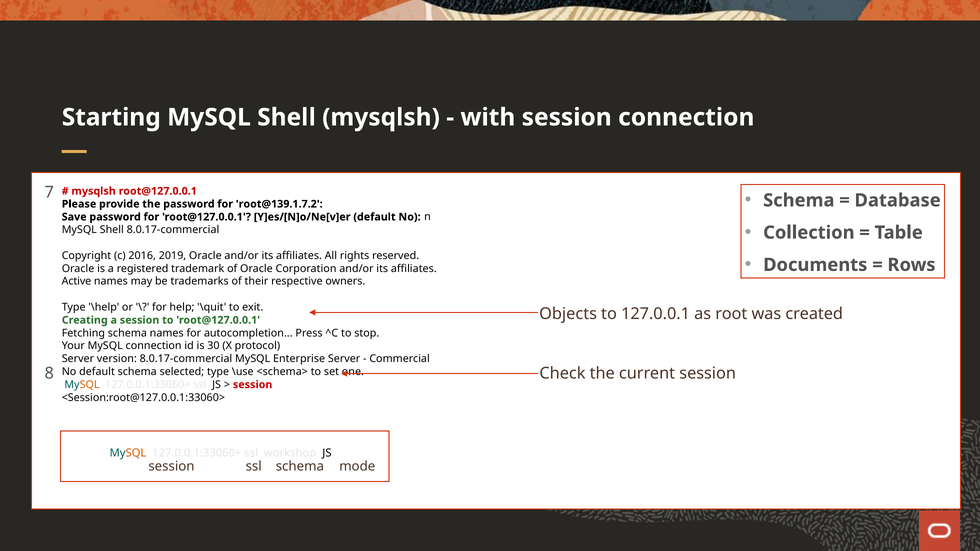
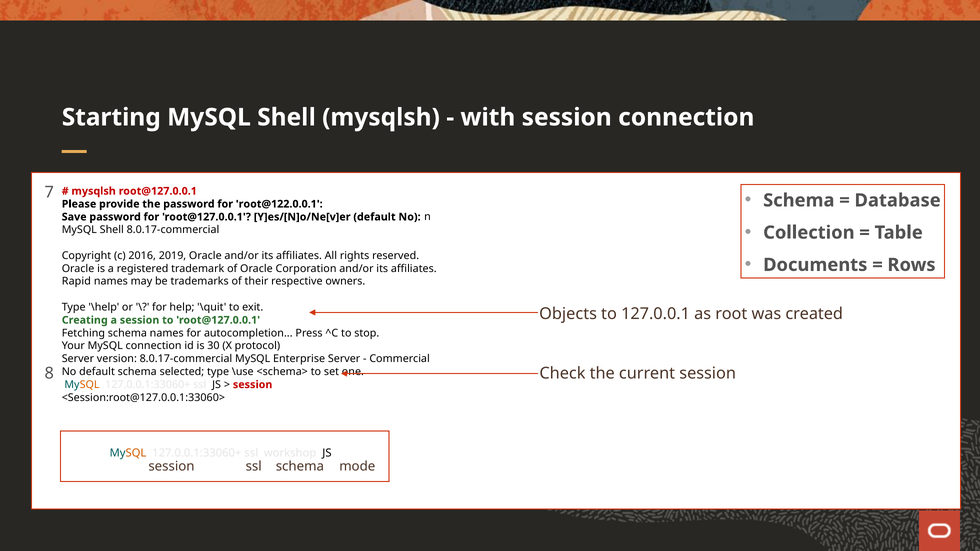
root@139.1.7.2: root@139.1.7.2 -> root@122.0.0.1 (279, 204)
Active: Active -> Rapid (76, 282)
